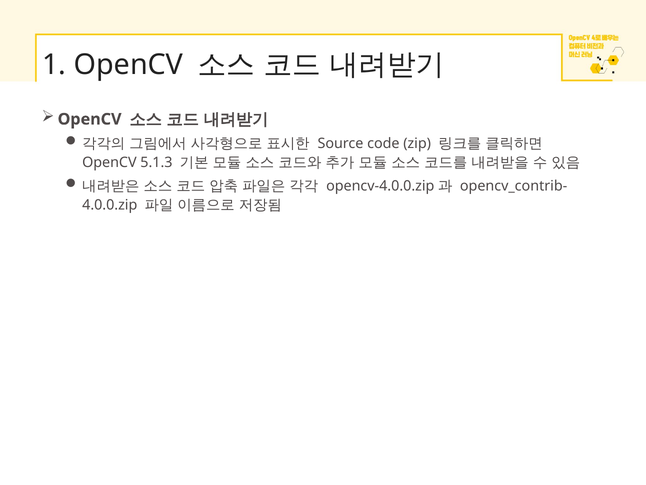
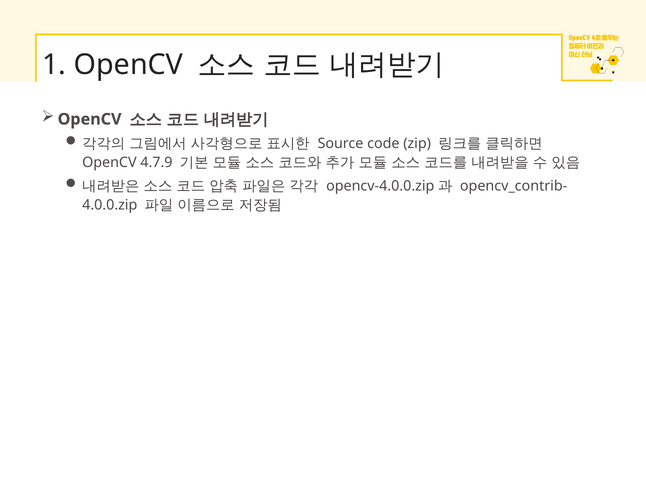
5.1.3: 5.1.3 -> 4.7.9 (156, 162)
